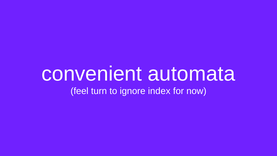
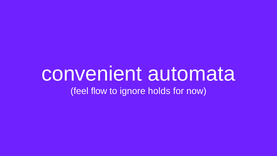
turn: turn -> flow (99, 91)
index: index -> holds (159, 91)
